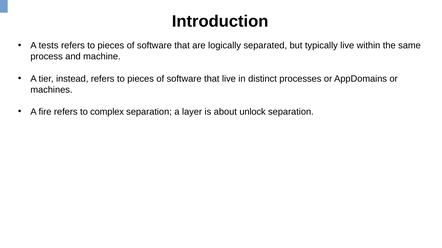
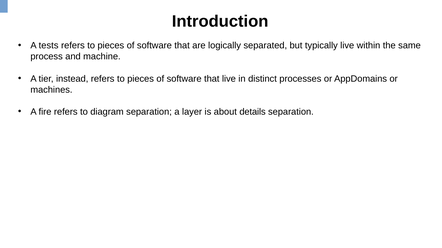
complex: complex -> diagram (107, 112)
unlock: unlock -> details (253, 112)
